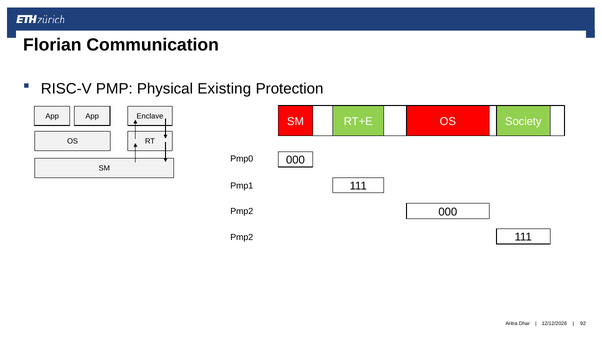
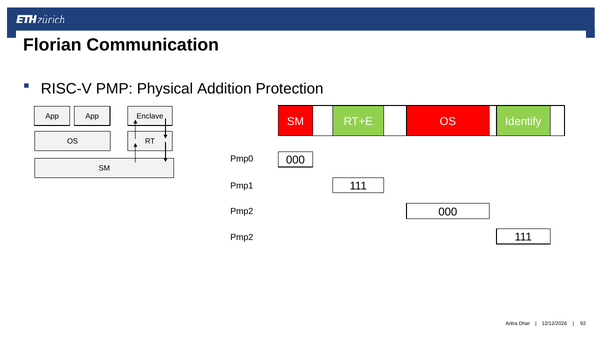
Existing: Existing -> Addition (224, 89)
Society: Society -> Identify (523, 121)
